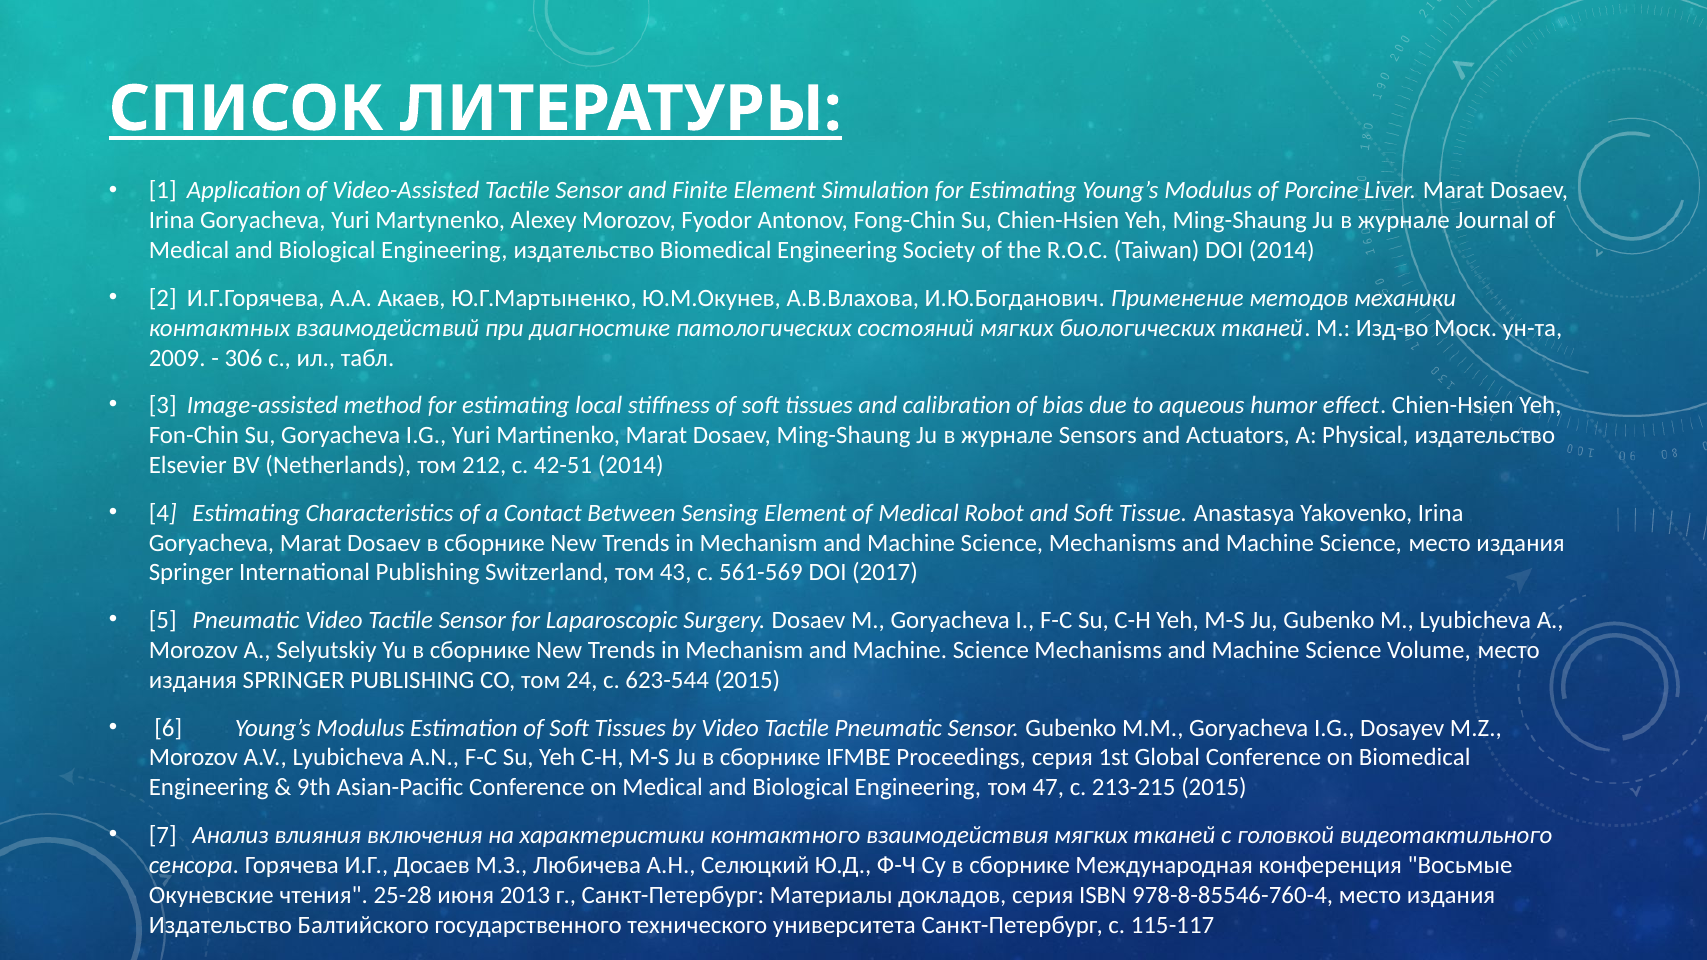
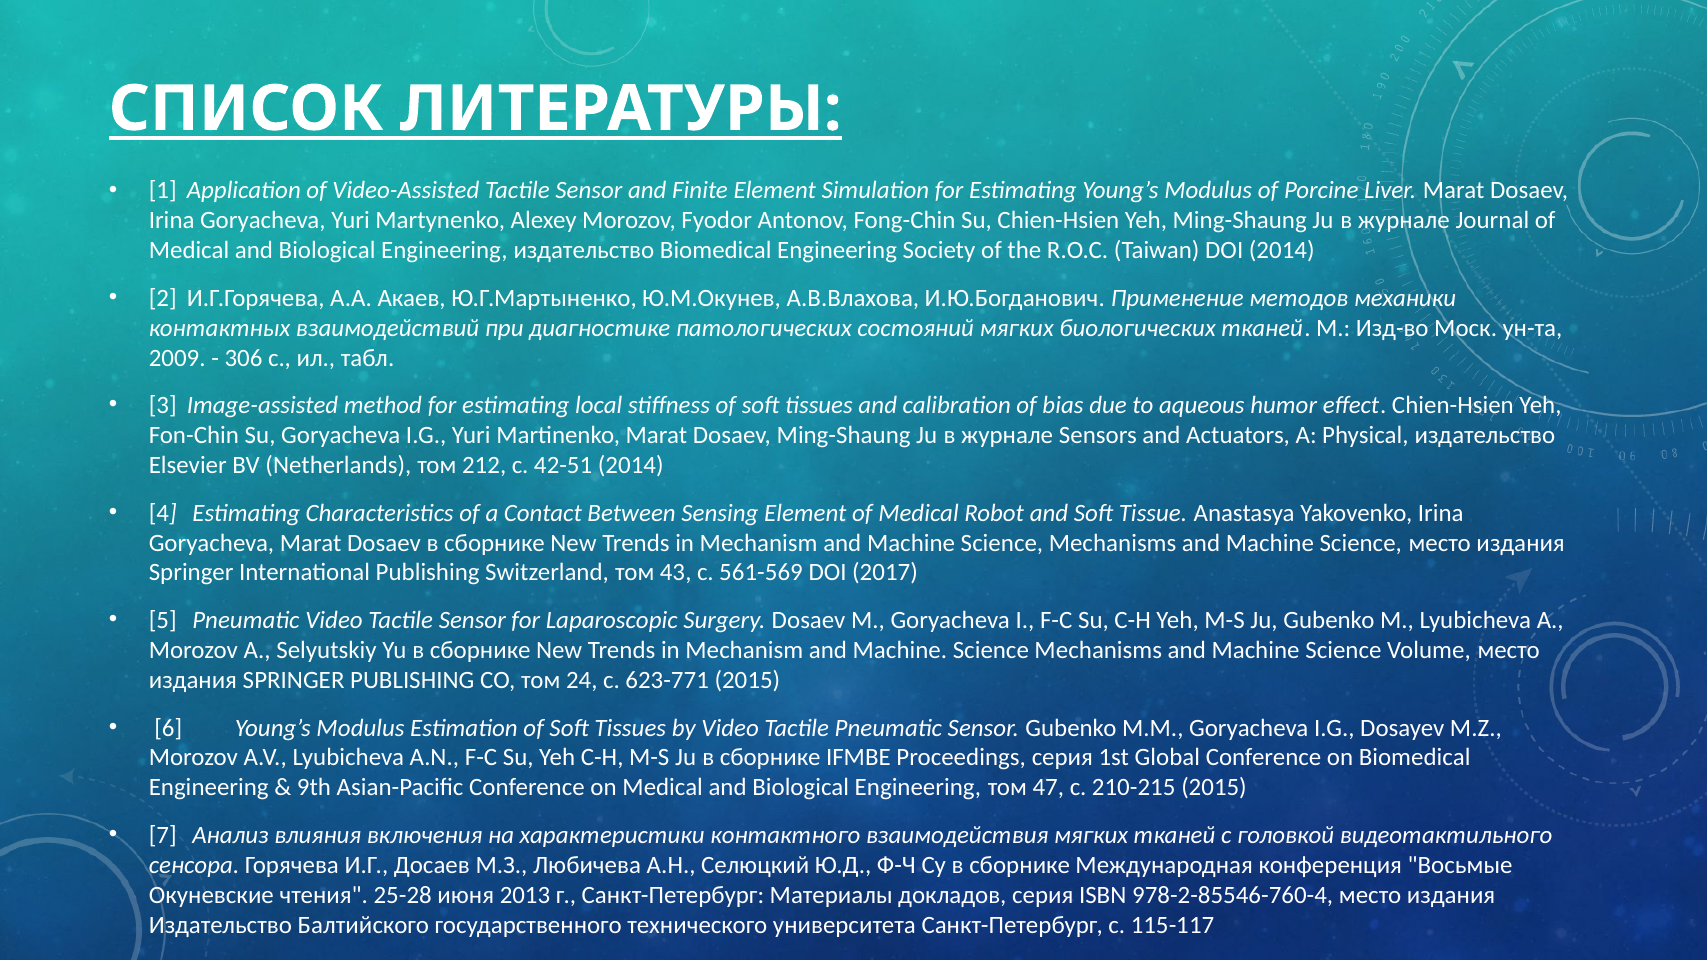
623-544: 623-544 -> 623-771 (667, 680)
213-215: 213-215 -> 210-215 (1134, 788)
978-8-85546-760-4: 978-8-85546-760-4 -> 978-2-85546-760-4 (1233, 895)
